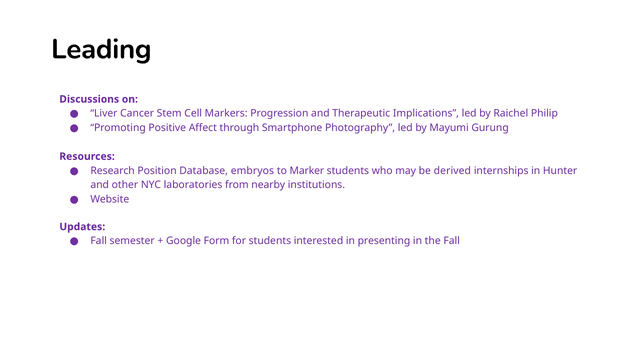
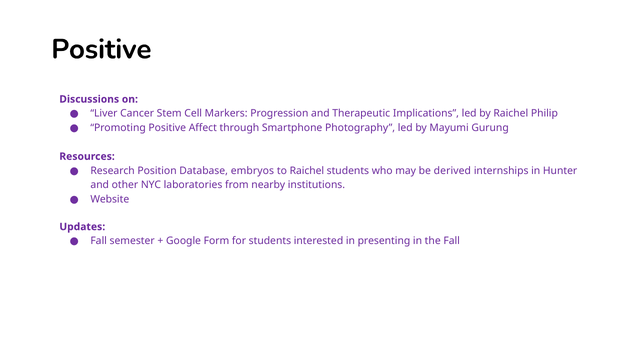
Leading: Leading -> Positive (101, 49)
to Marker: Marker -> Raichel (307, 171)
